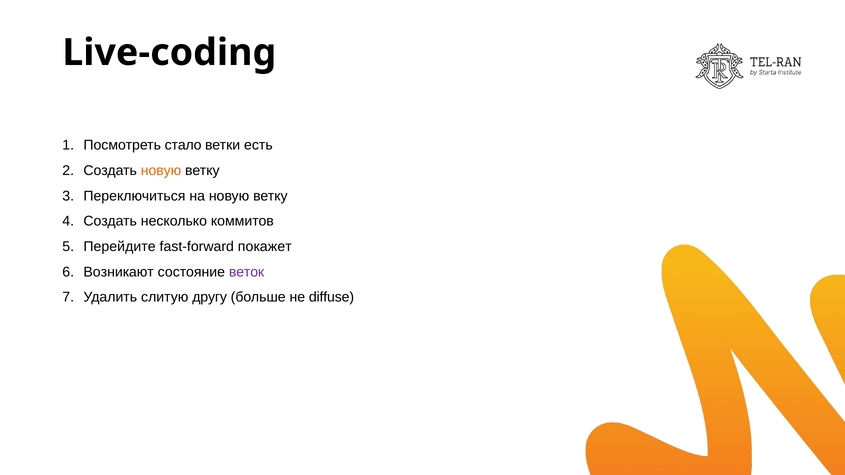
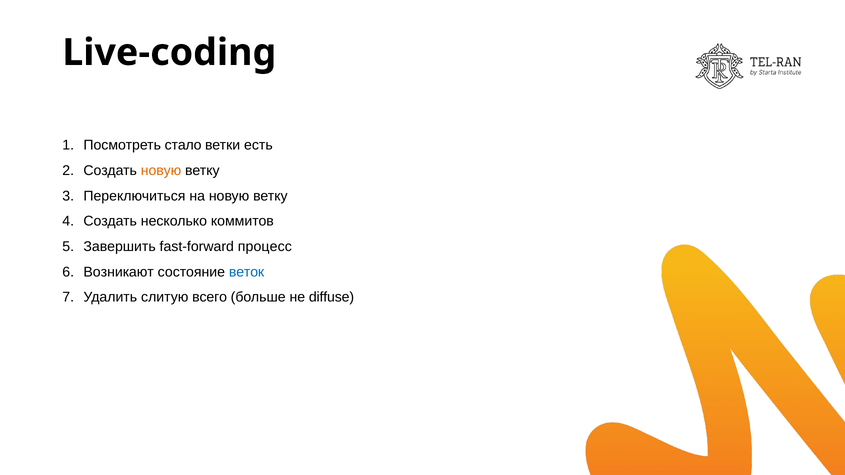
Перейдите: Перейдите -> Завершить (120, 247)
покажет: покажет -> процесс (265, 247)
веток colour: purple -> blue (247, 272)
другу: другу -> всего (210, 297)
